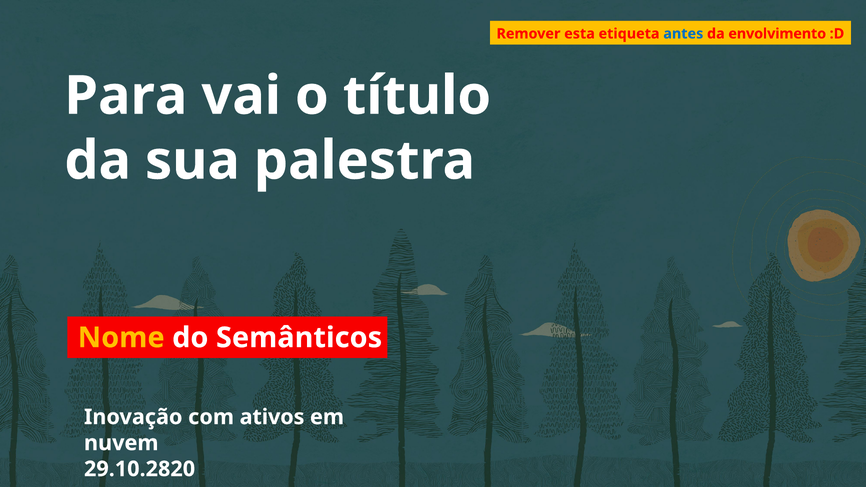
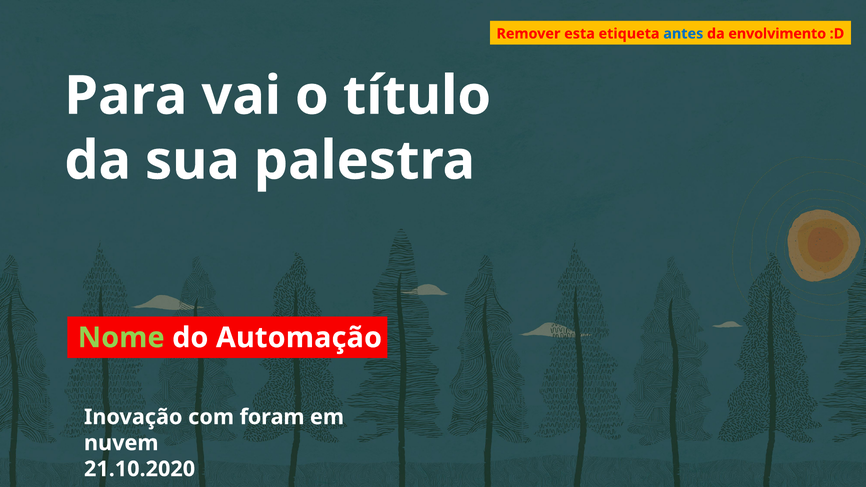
Nome colour: yellow -> light green (121, 338)
Semânticos: Semânticos -> Automação (299, 338)
ativos: ativos -> foram (272, 417)
29.10.2820: 29.10.2820 -> 21.10.2020 (140, 469)
